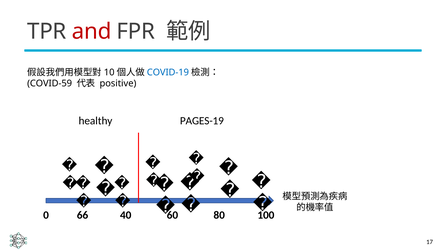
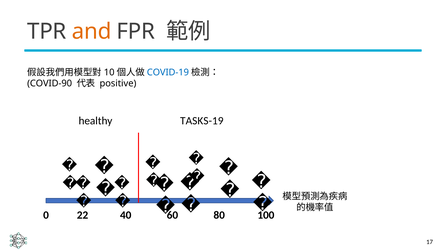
and colour: red -> orange (92, 31)
COVID-59: COVID-59 -> COVID-90 (50, 84)
PAGES-19: PAGES-19 -> TASKS-19 (202, 121)
66: 66 -> 22 (83, 215)
